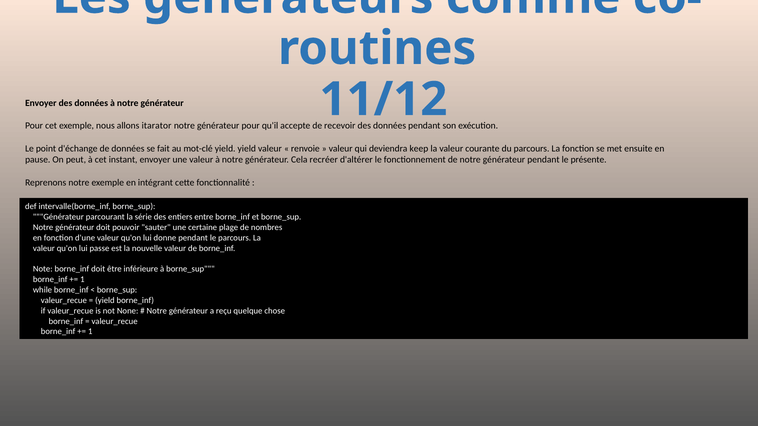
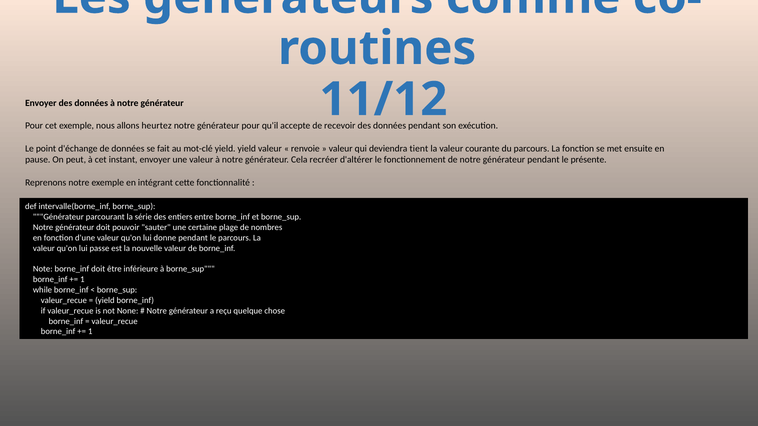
itarator: itarator -> heurtez (157, 126)
keep: keep -> tient (419, 149)
